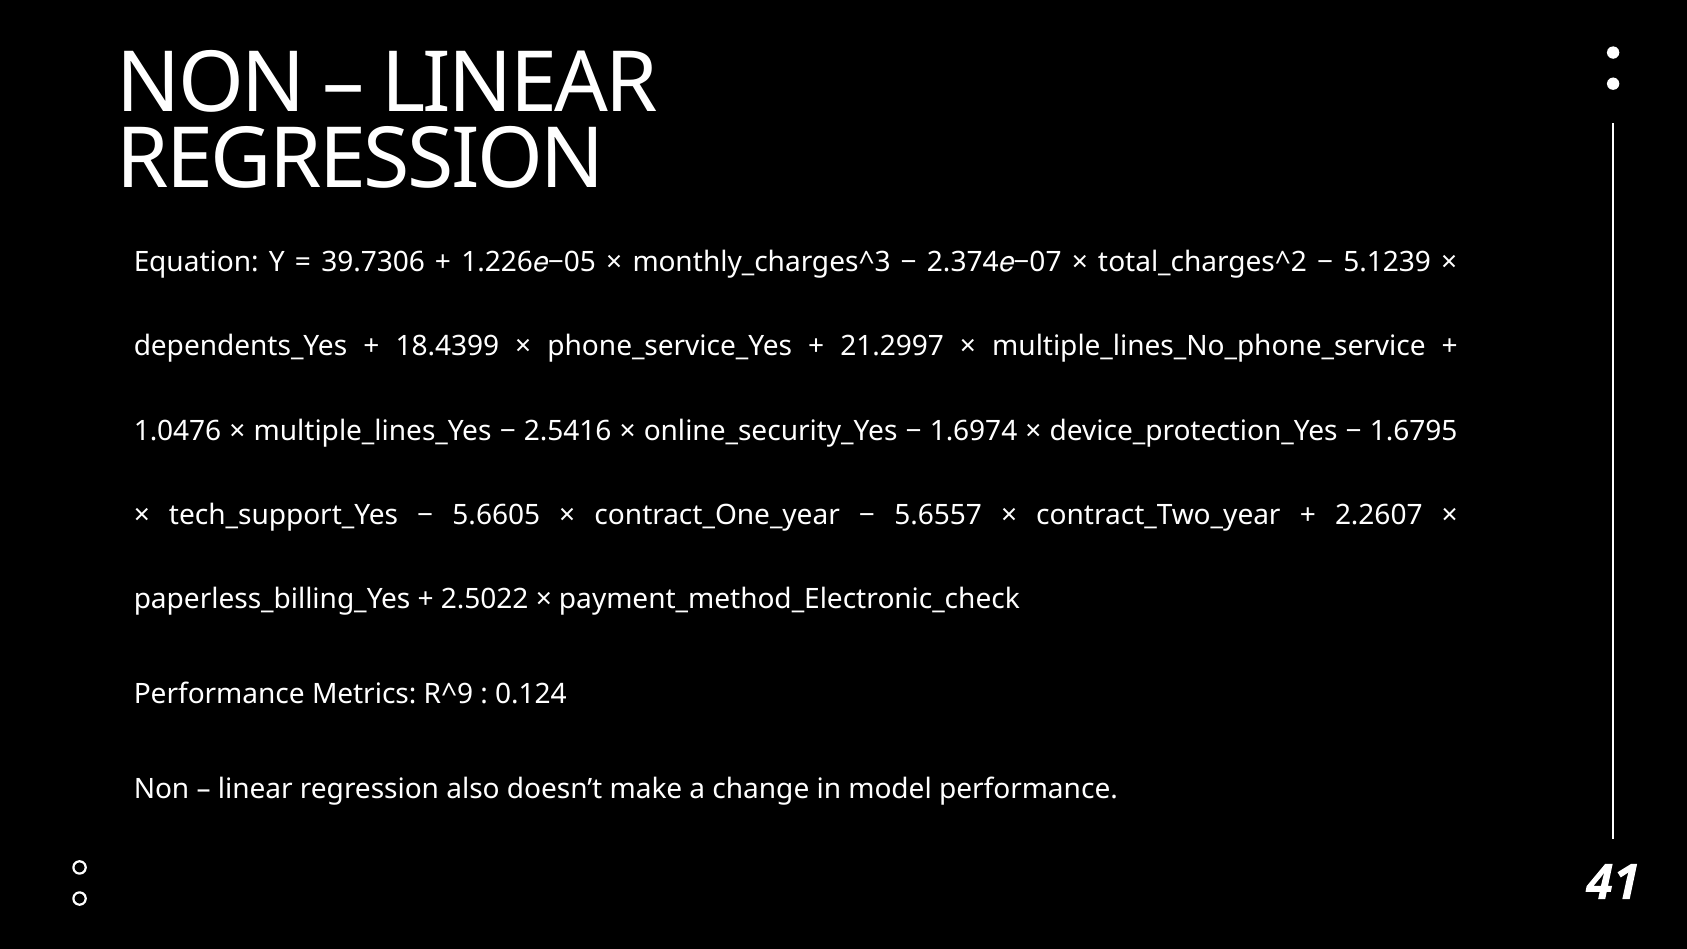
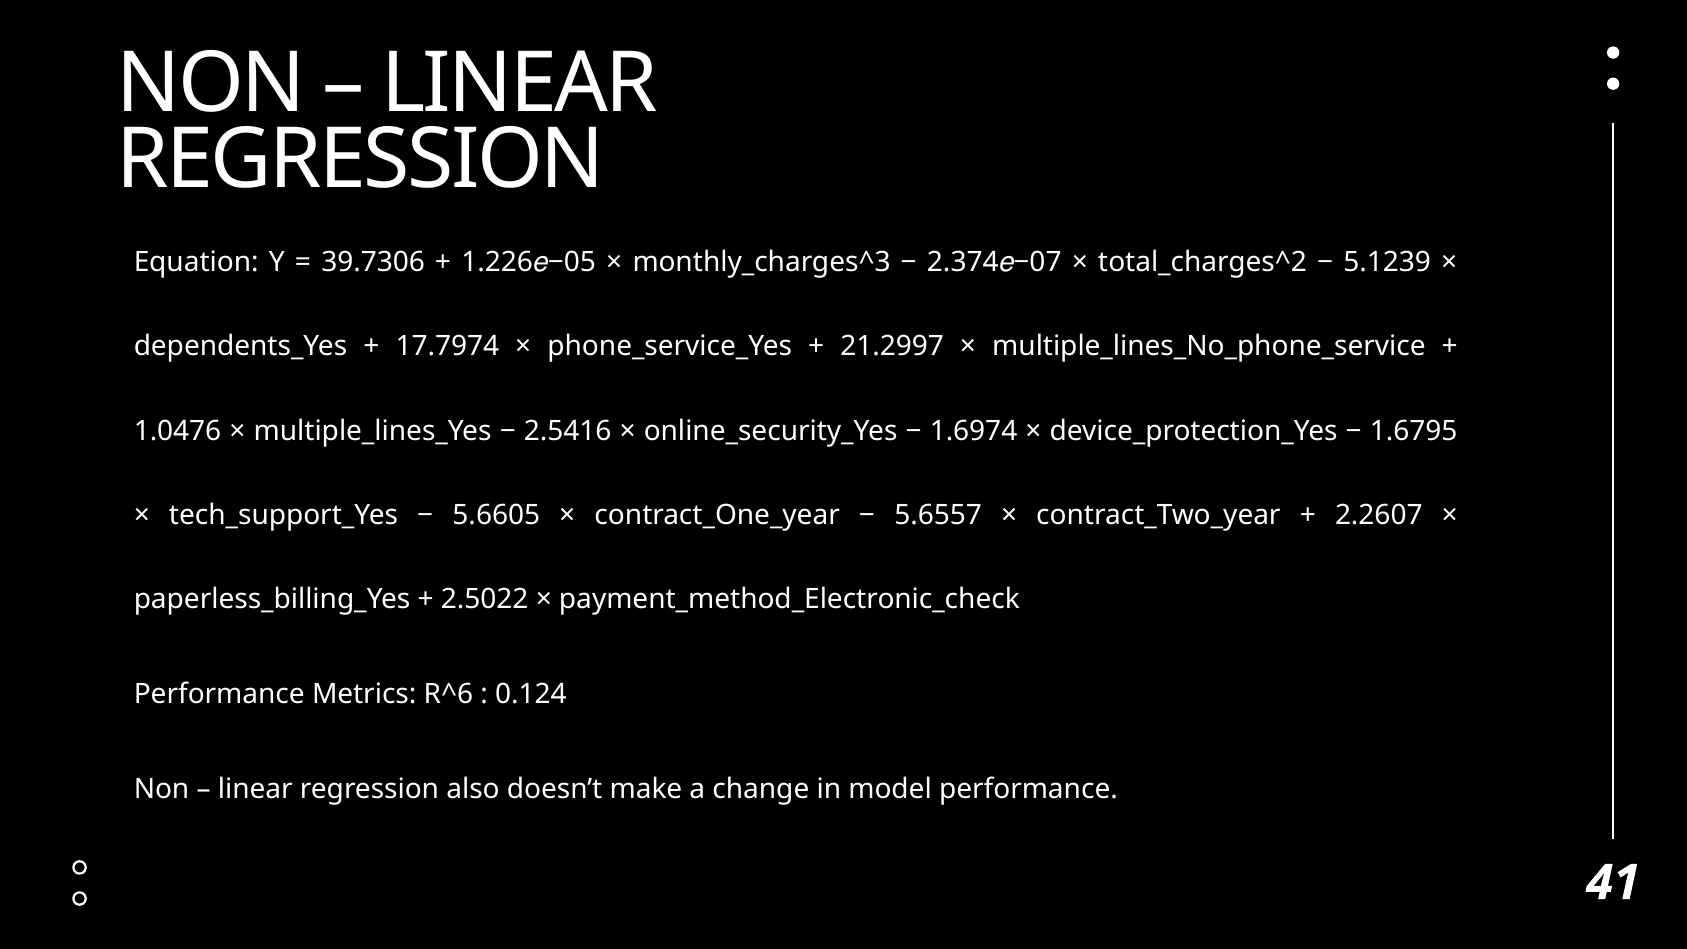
18.4399: 18.4399 -> 17.7974 (447, 346)
R^9: R^9 -> R^6 (448, 694)
